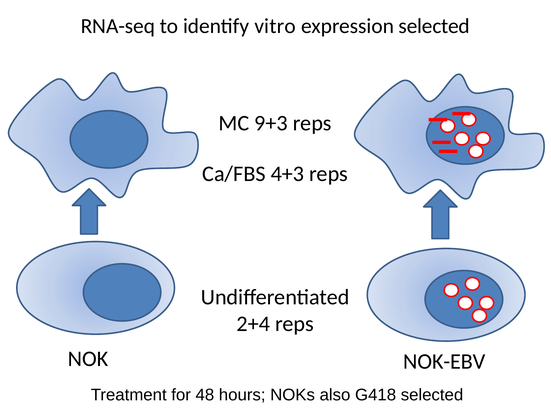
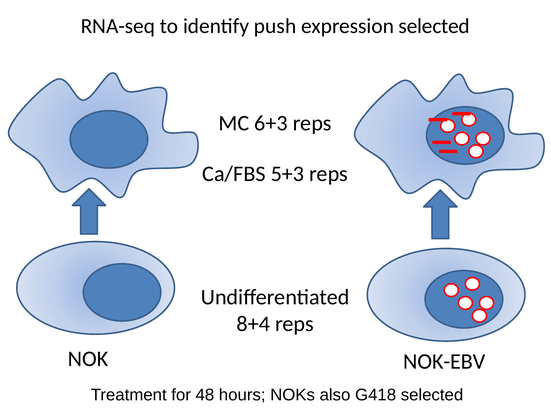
vitro: vitro -> push (275, 26)
9+3: 9+3 -> 6+3 (271, 123)
4+3: 4+3 -> 5+3 (287, 174)
2+4: 2+4 -> 8+4 (253, 324)
